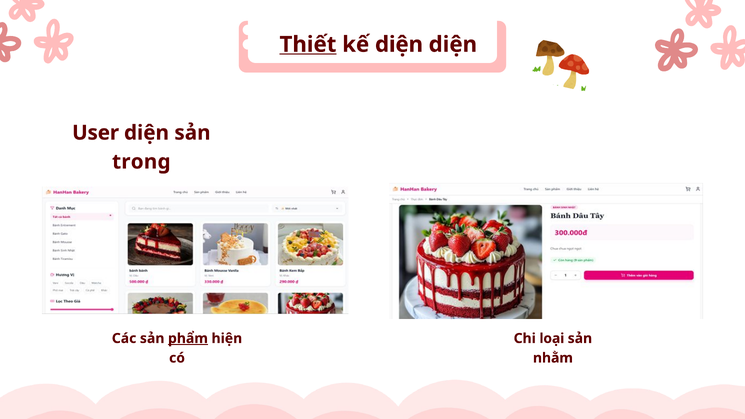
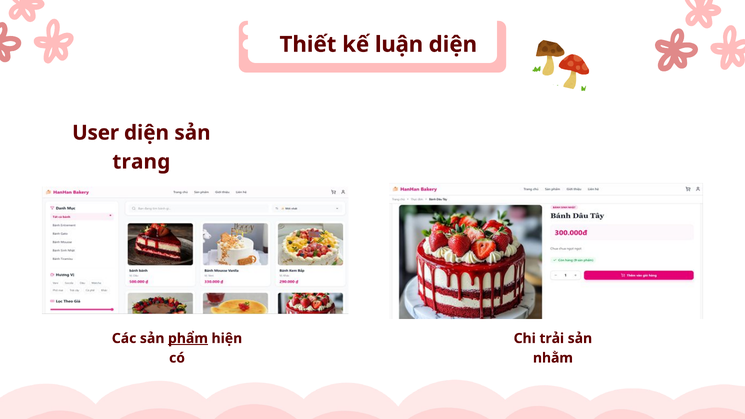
Thiết underline: present -> none (308, 44)
kế diện: diện -> luận (399, 44)
trong: trong -> trang (141, 162)
loại: loại -> trải (552, 338)
